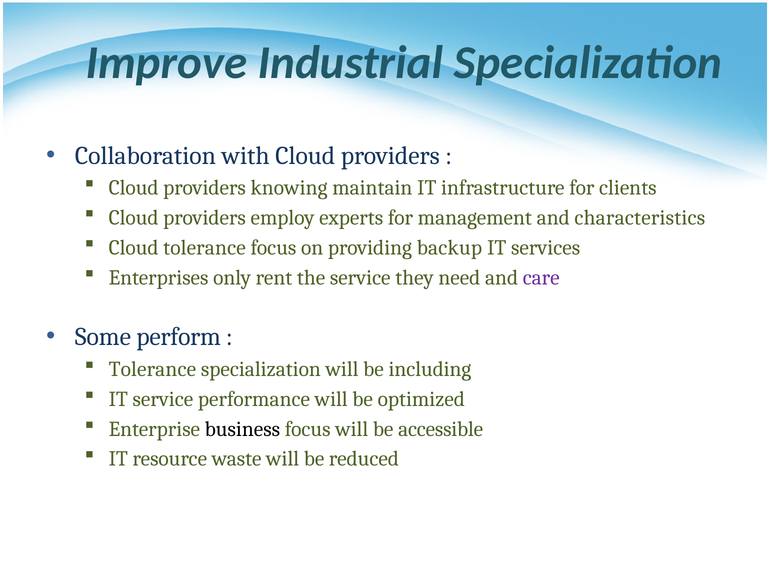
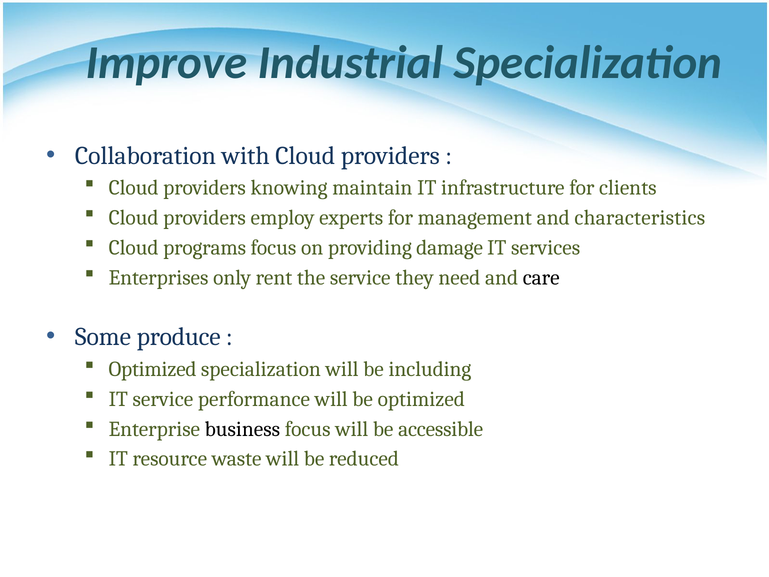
Cloud tolerance: tolerance -> programs (205, 248)
backup: backup -> damage (450, 248)
care colour: purple -> black (541, 278)
perform: perform -> produce (179, 337)
Tolerance: Tolerance -> Optimized (153, 369)
